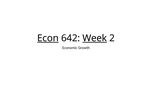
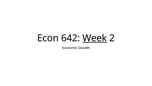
Econ underline: present -> none (48, 38)
